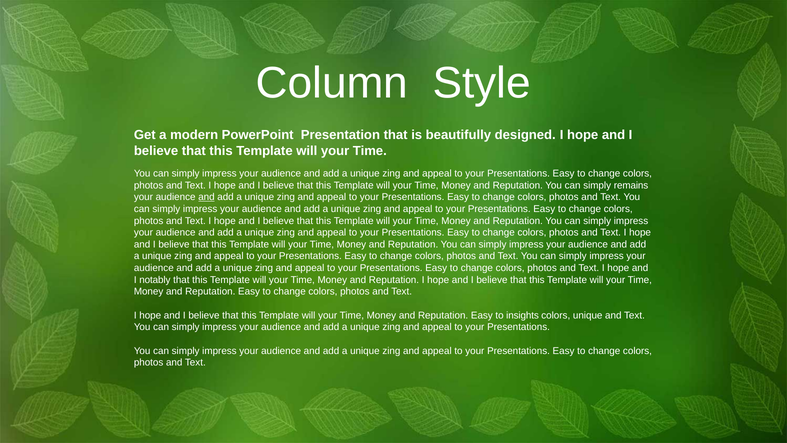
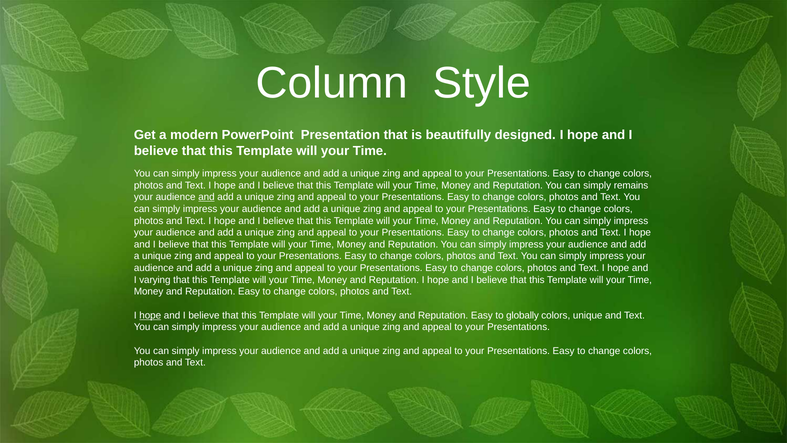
notably: notably -> varying (155, 280)
hope underline: none -> present (150, 315)
insights: insights -> globally (523, 315)
